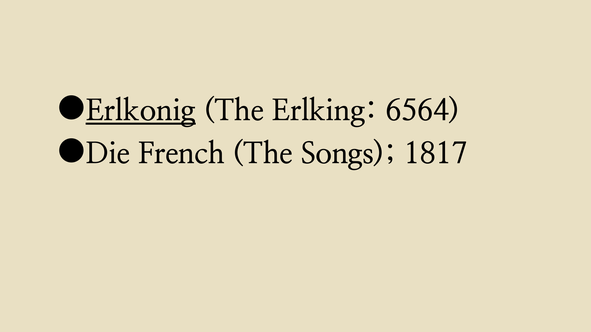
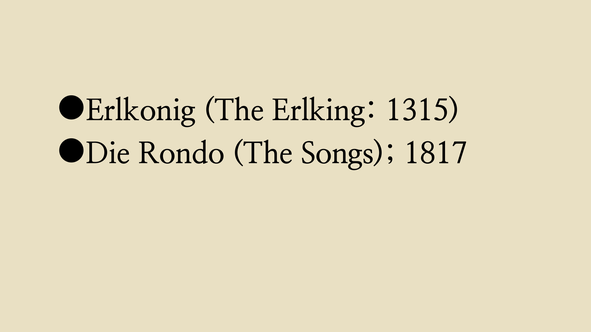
Erlkonig underline: present -> none (141, 111)
6564: 6564 -> 1315 (423, 111)
French: French -> Rondo (181, 154)
